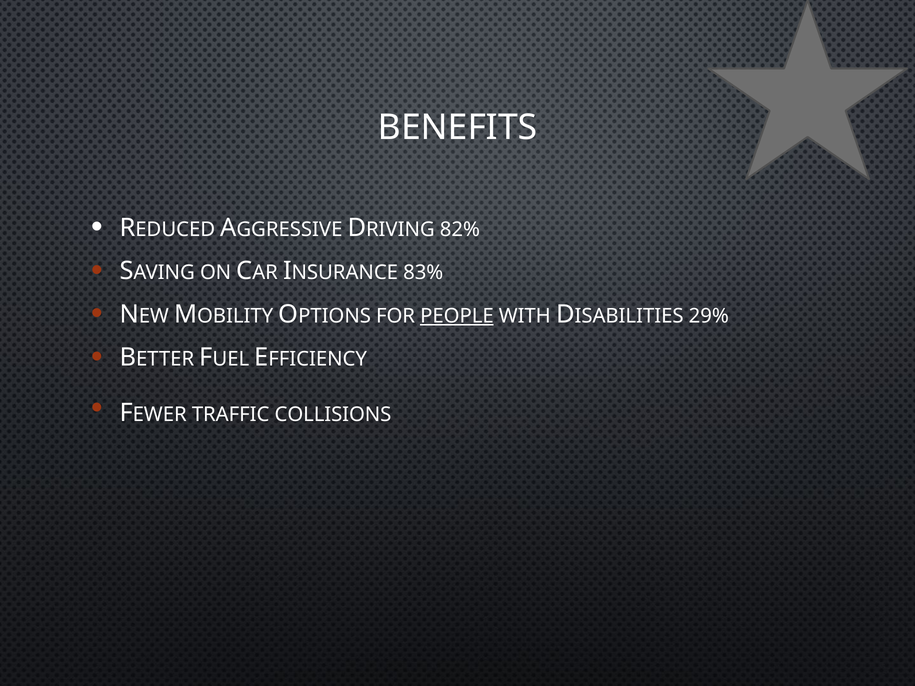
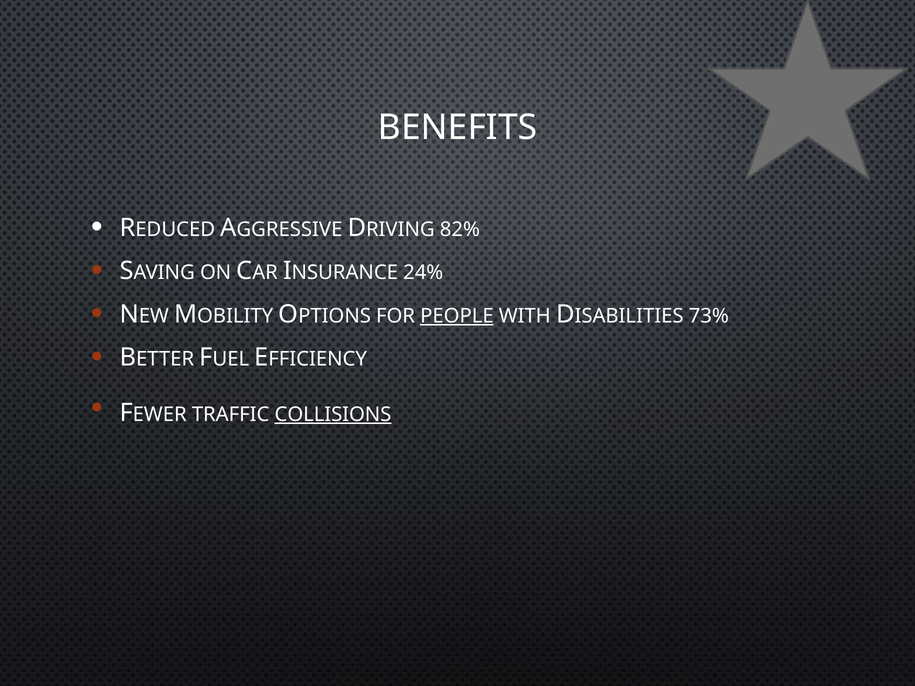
83%: 83% -> 24% (423, 273)
29%: 29% -> 73% (709, 316)
COLLISIONS underline: none -> present (333, 415)
